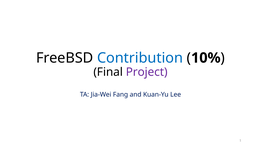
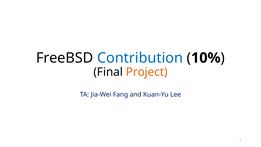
Project colour: purple -> orange (147, 72)
